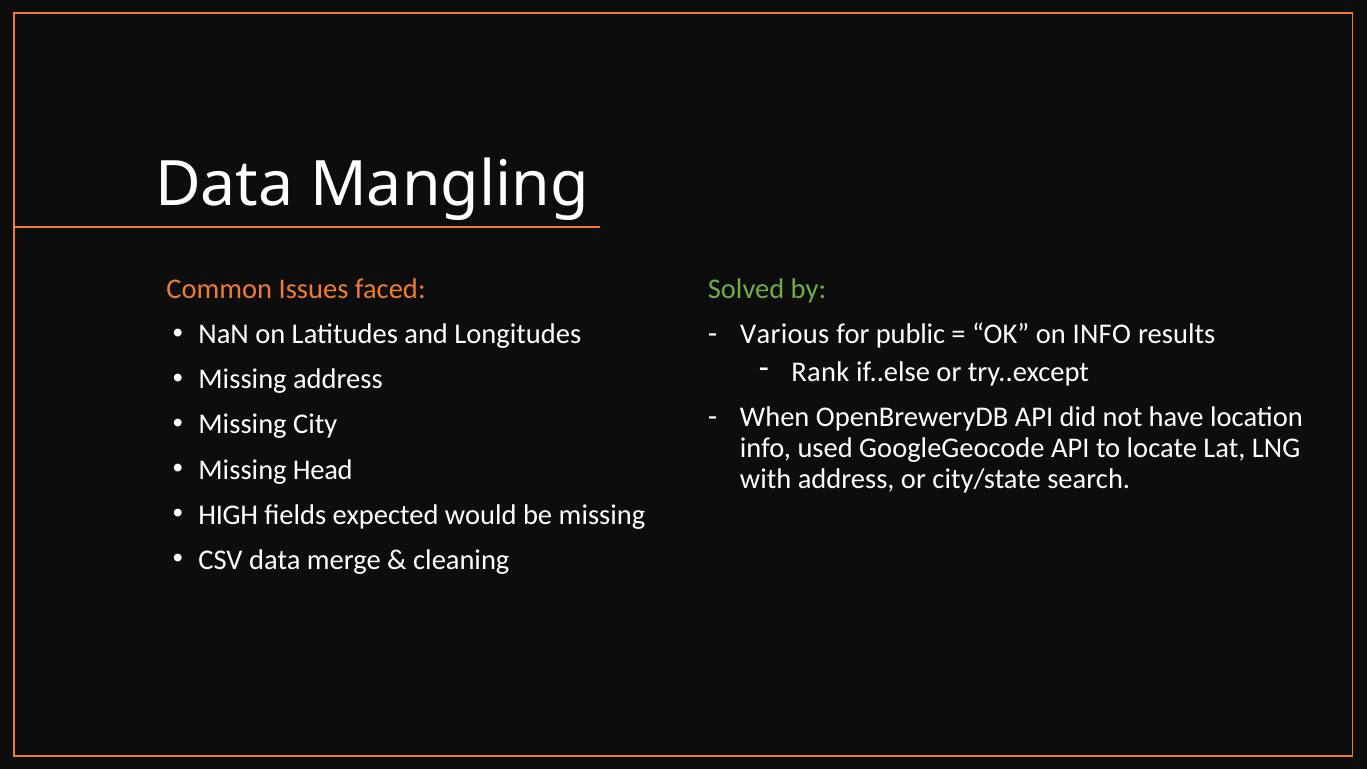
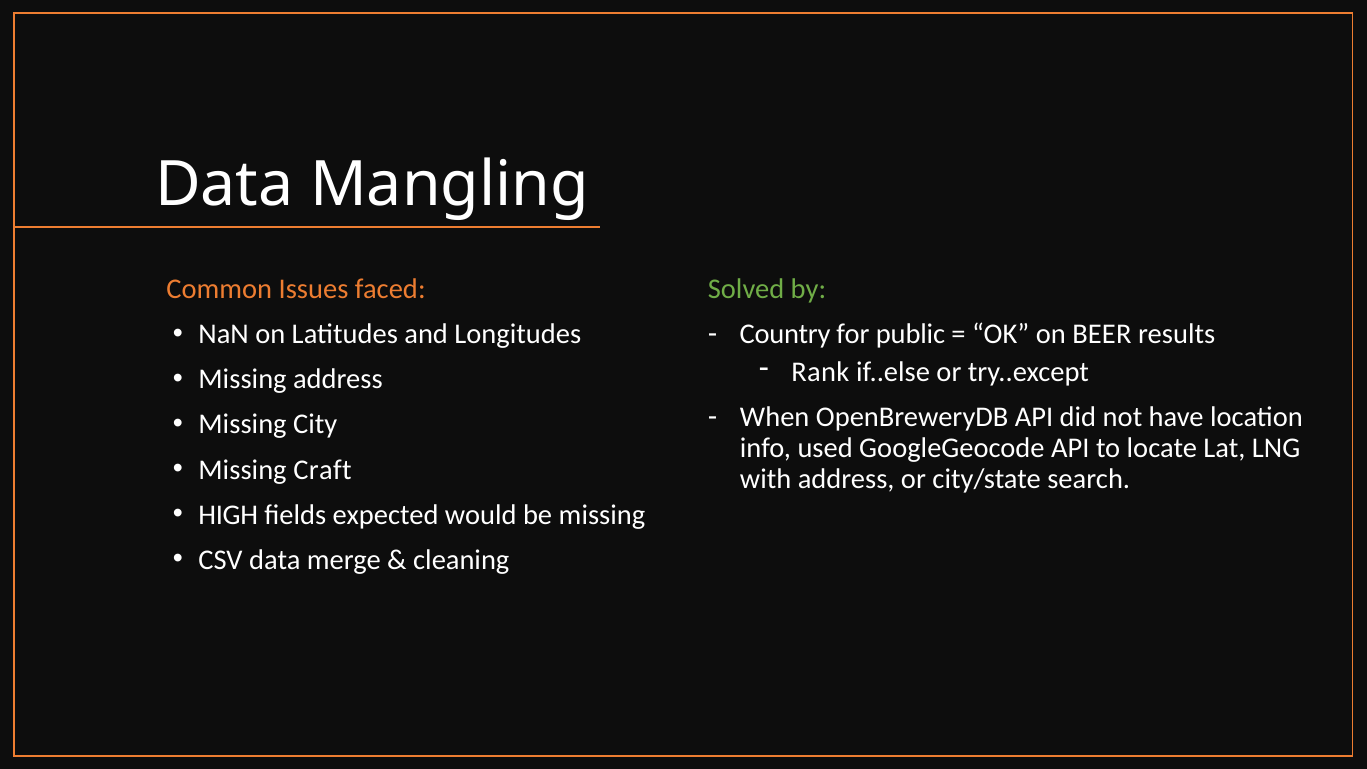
Various: Various -> Country (785, 334)
on INFO: INFO -> BEER (1102, 334)
Head: Head -> Craft (323, 470)
